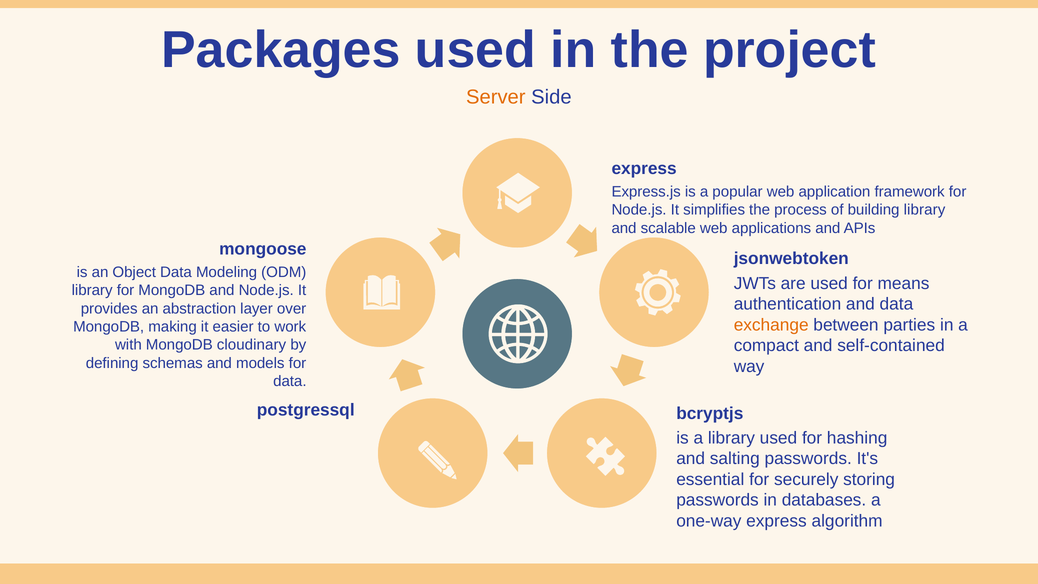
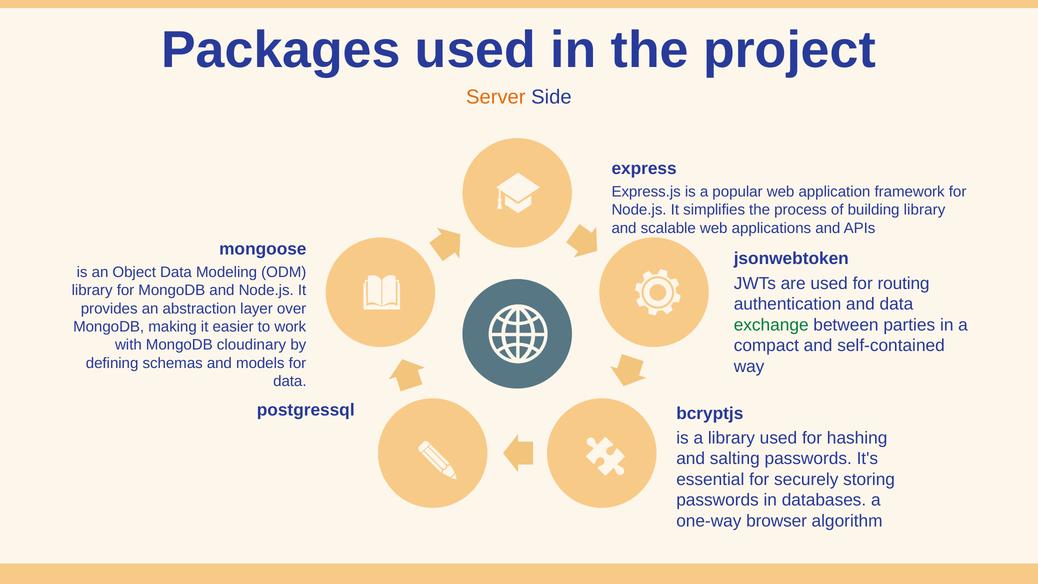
means: means -> routing (904, 283)
exchange colour: orange -> green (771, 325)
one-way express: express -> browser (777, 521)
